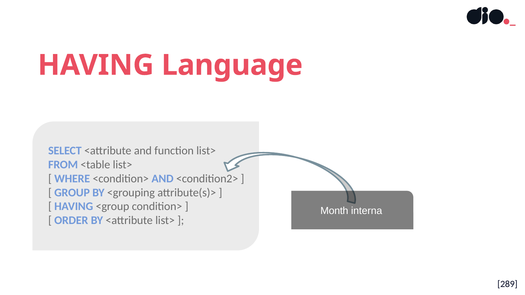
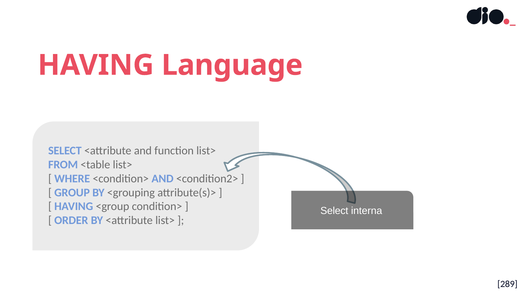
Month: Month -> Select (334, 211)
